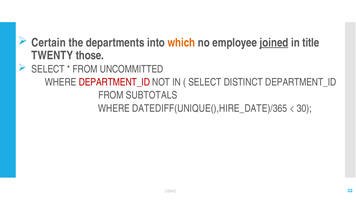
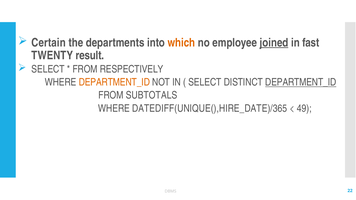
title: title -> fast (311, 43)
those: those -> result (90, 55)
UNCOMMITTED: UNCOMMITTED -> RESPECTIVELY (132, 69)
DEPARTMENT_ID colour: red -> orange (114, 82)
DEPARTMENT_ID underline: none -> present (301, 82)
30: 30 -> 49 (304, 108)
